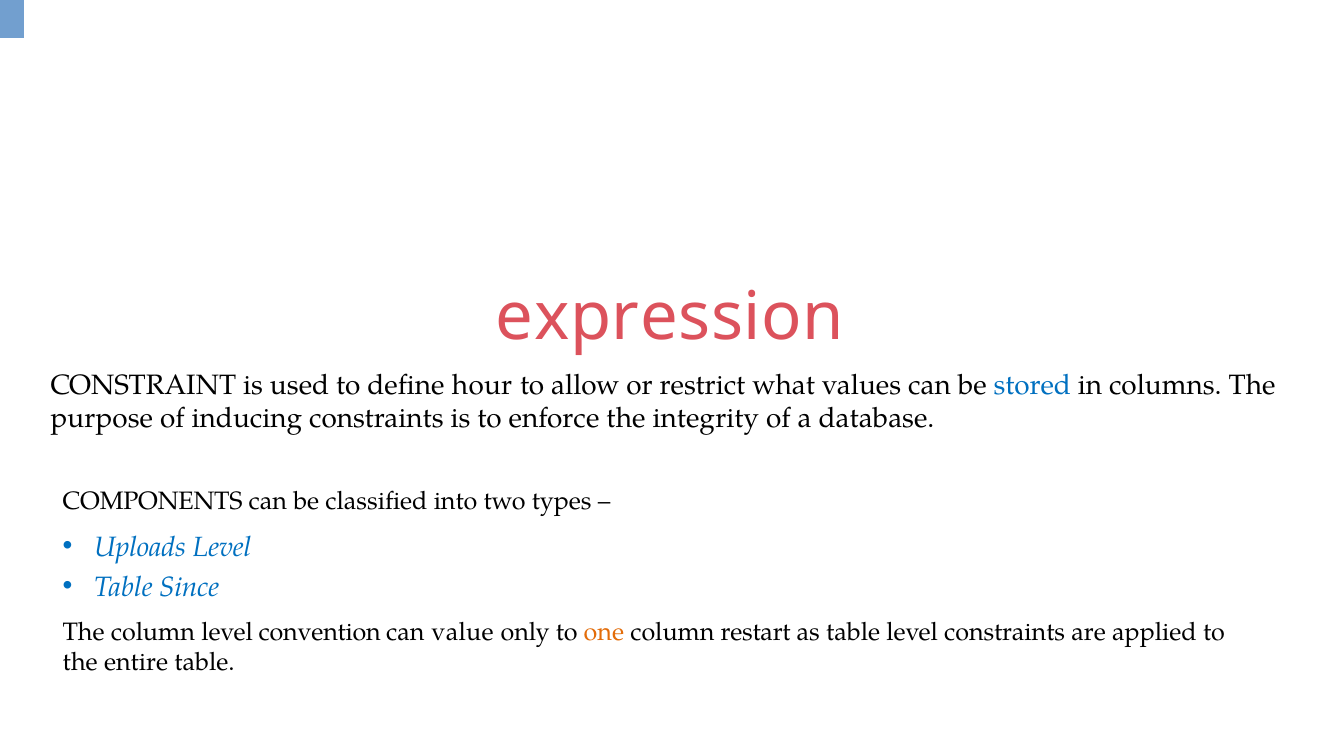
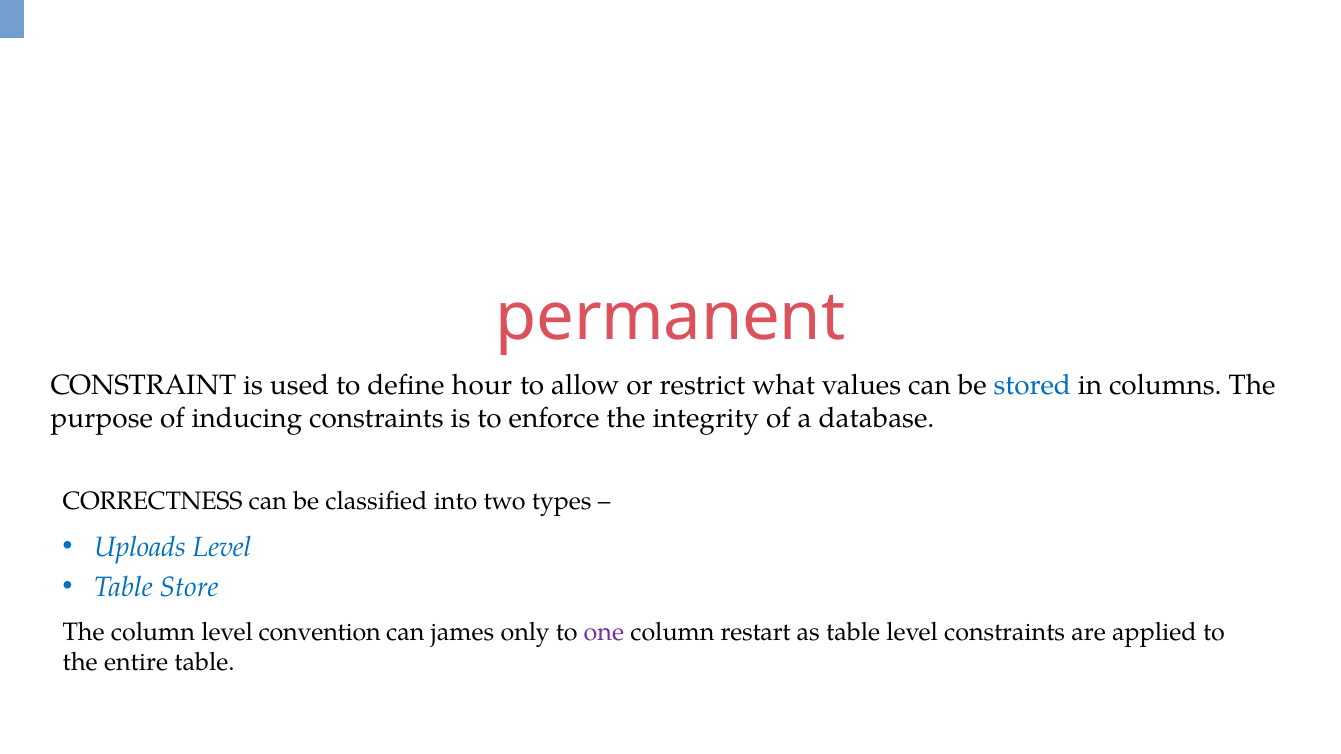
expression: expression -> permanent (670, 318)
COMPONENTS: COMPONENTS -> CORRECTNESS (153, 502)
Since: Since -> Store (189, 588)
value: value -> james (463, 633)
one colour: orange -> purple (604, 633)
